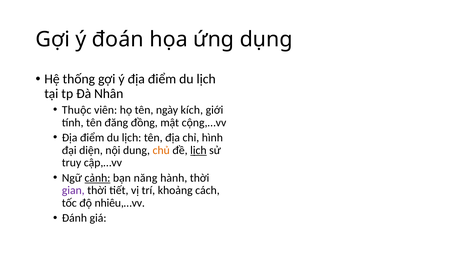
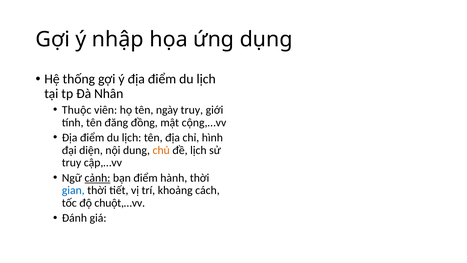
đoán: đoán -> nhập (118, 39)
ngày kích: kích -> truy (192, 110)
lịch underline: present -> none (198, 150)
bạn năng: năng -> điểm (146, 178)
gian colour: purple -> blue (73, 190)
nhiêu,…vv: nhiêu,…vv -> chuột,…vv (120, 203)
